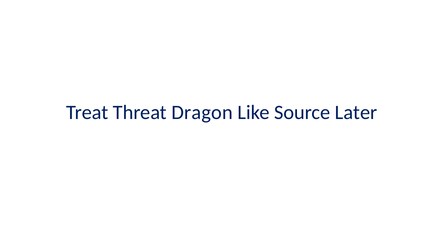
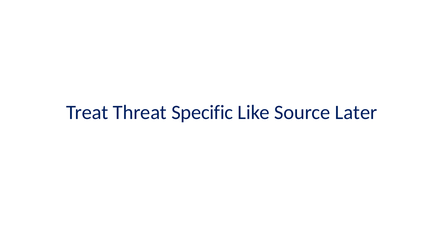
Dragon: Dragon -> Specific (202, 112)
